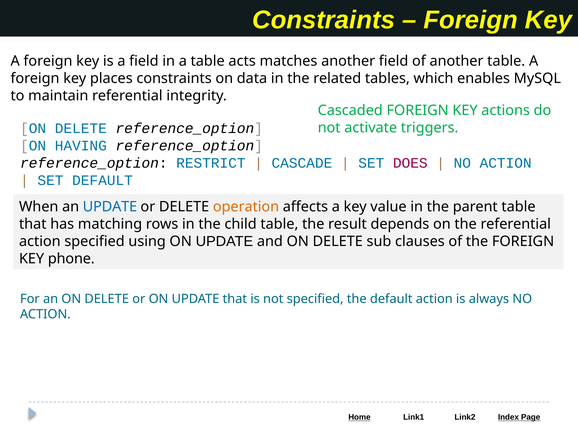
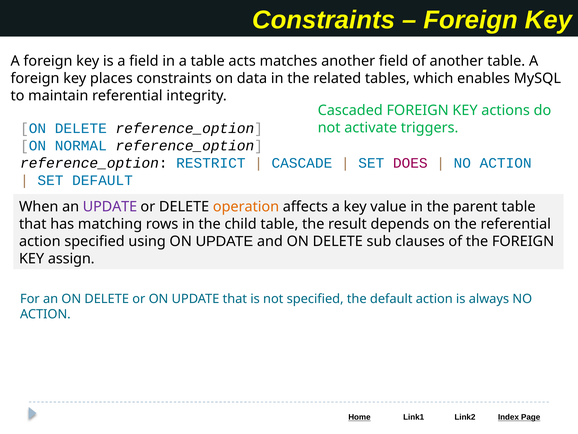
HAVING: HAVING -> NORMAL (81, 145)
UPDATE colour: blue -> purple (110, 206)
phone: phone -> assign (71, 258)
